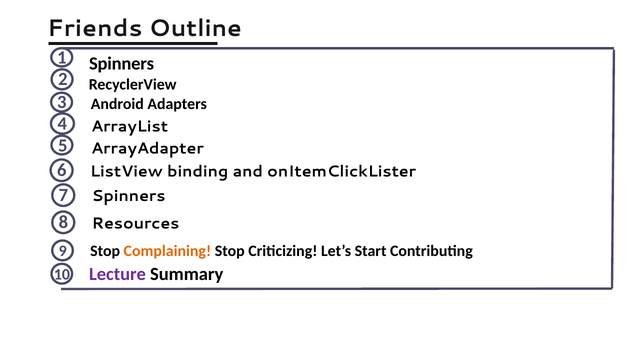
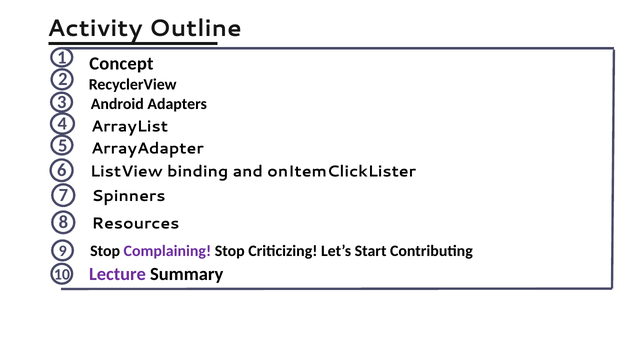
Friends: Friends -> Activity (95, 28)
1 Spinners: Spinners -> Concept (121, 64)
Complaining colour: orange -> purple (167, 251)
